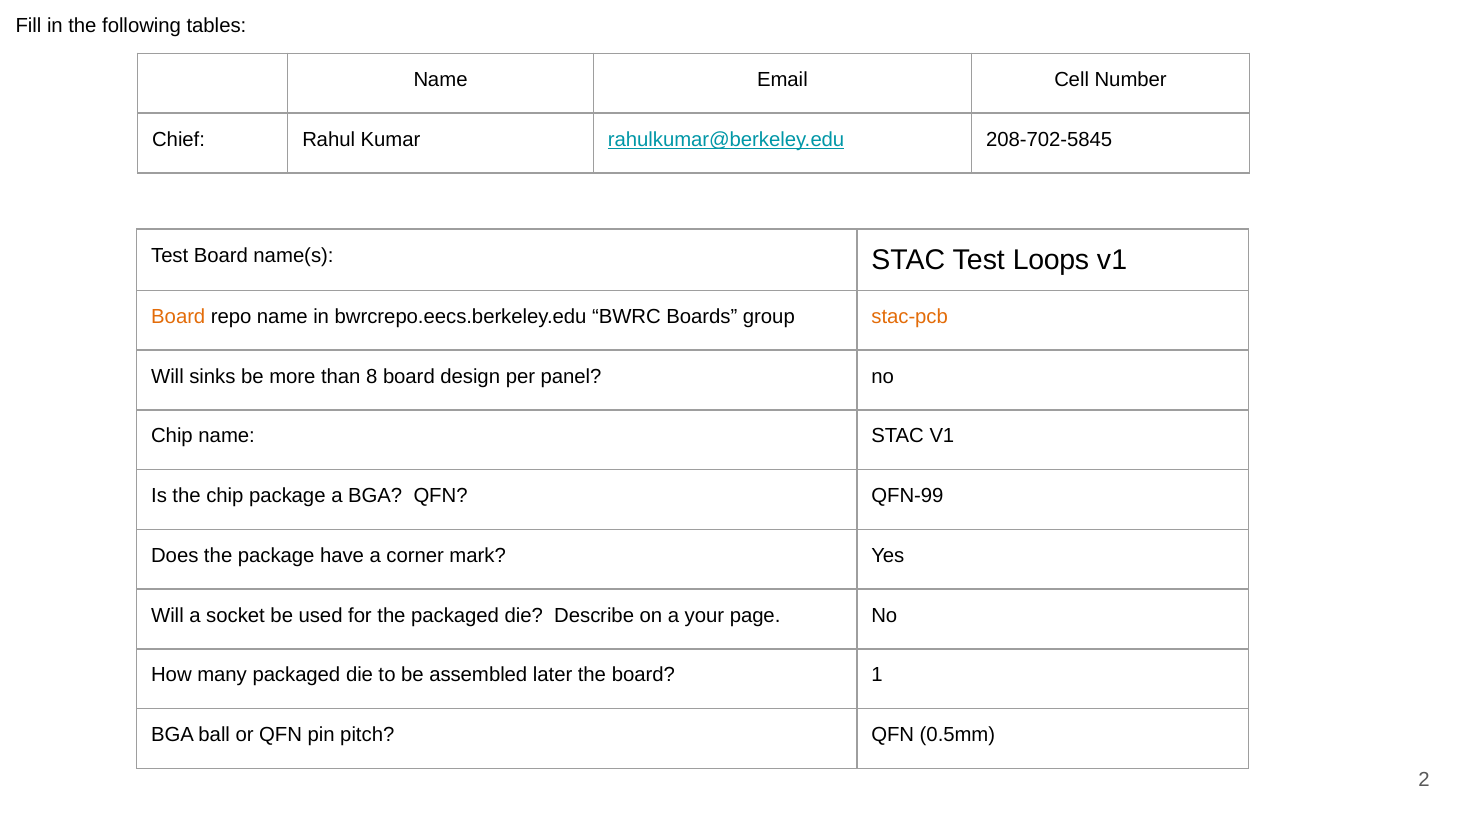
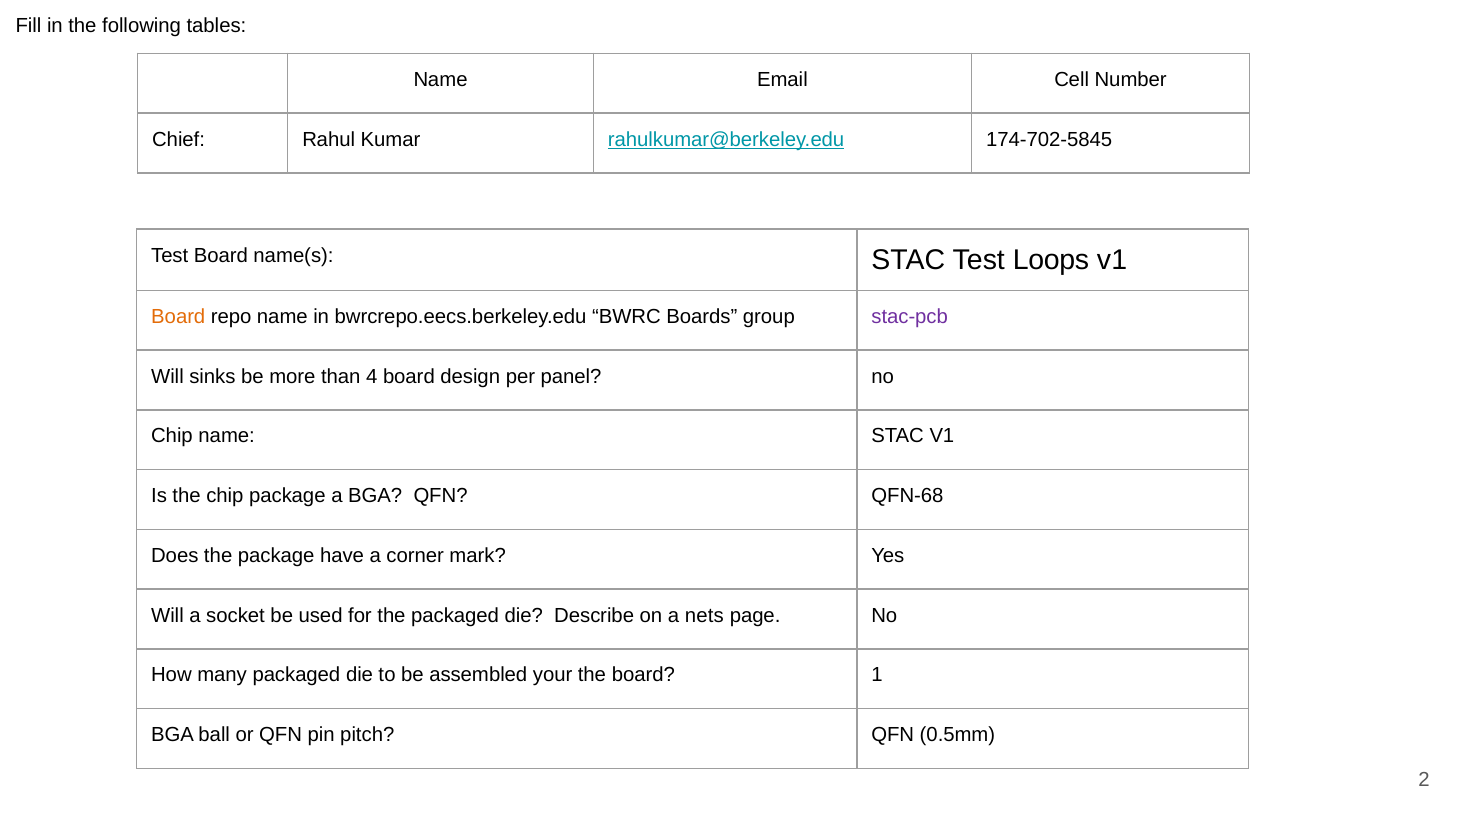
208-702-5845: 208-702-5845 -> 174-702-5845 (1049, 139)
stac-pcb colour: orange -> purple (910, 316)
8: 8 -> 4 (372, 376)
QFN-99: QFN-99 -> QFN-68 (907, 496)
your: your -> nets (704, 615)
later: later -> your (553, 675)
